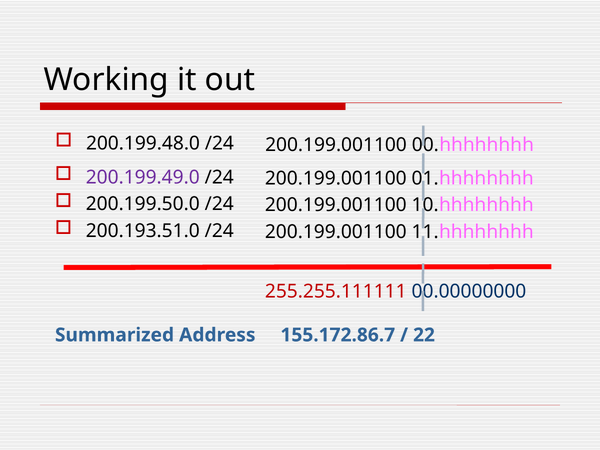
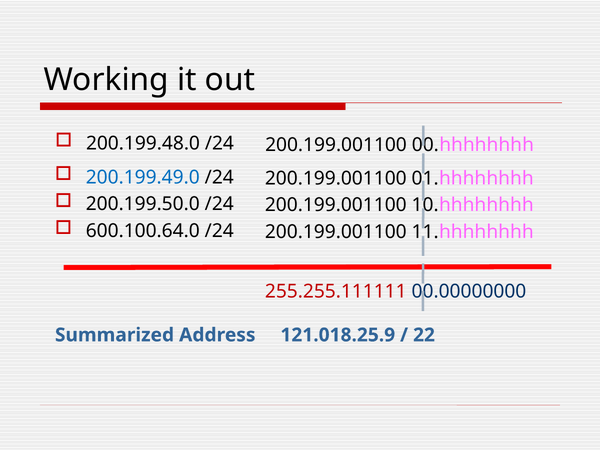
200.199.49.0 colour: purple -> blue (143, 177)
200.193.51.0: 200.193.51.0 -> 600.100.64.0 (143, 231)
155.172.86.7: 155.172.86.7 -> 121.018.25.9 (338, 335)
